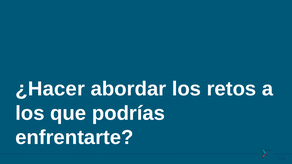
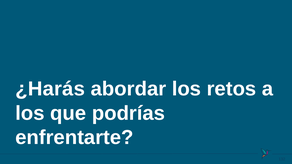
¿Hacer: ¿Hacer -> ¿Harás (50, 89)
